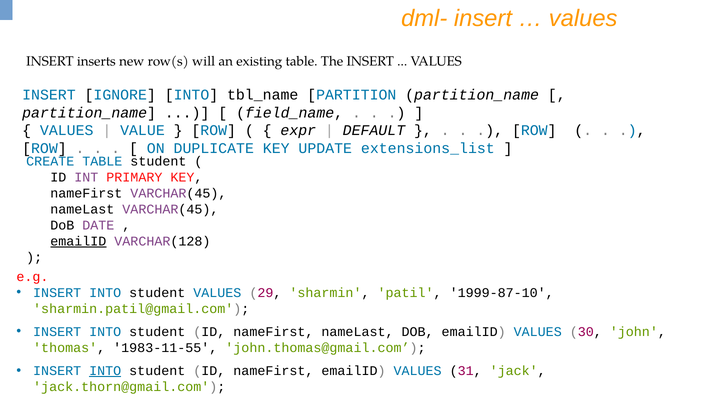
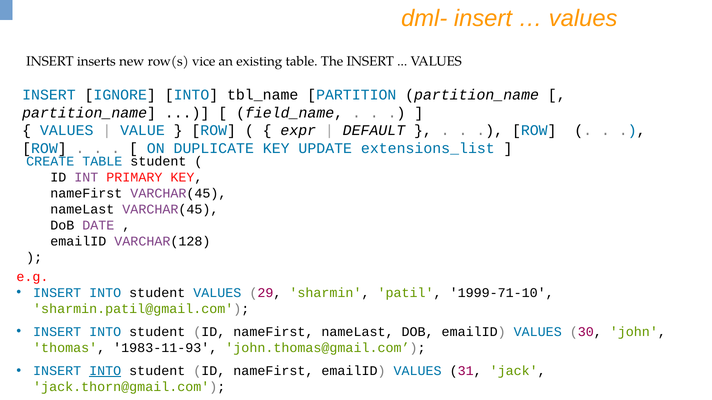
will: will -> vice (204, 61)
emailID underline: present -> none (78, 241)
1999-87-10: 1999-87-10 -> 1999-71-10 (502, 293)
1983-11-55: 1983-11-55 -> 1983-11-93 (165, 348)
